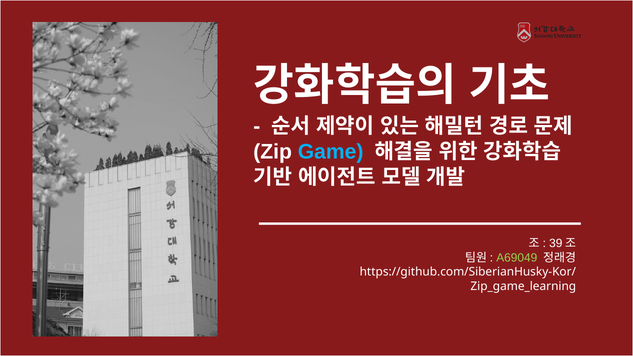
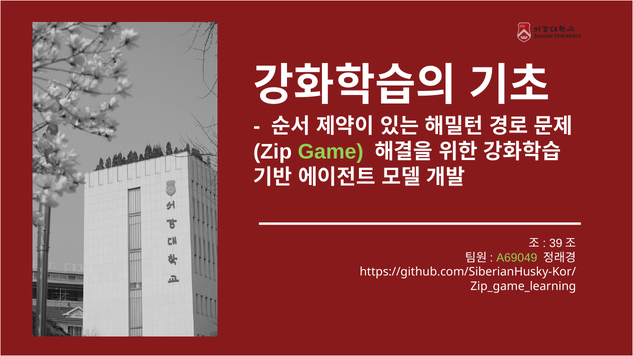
Game colour: light blue -> light green (331, 152)
